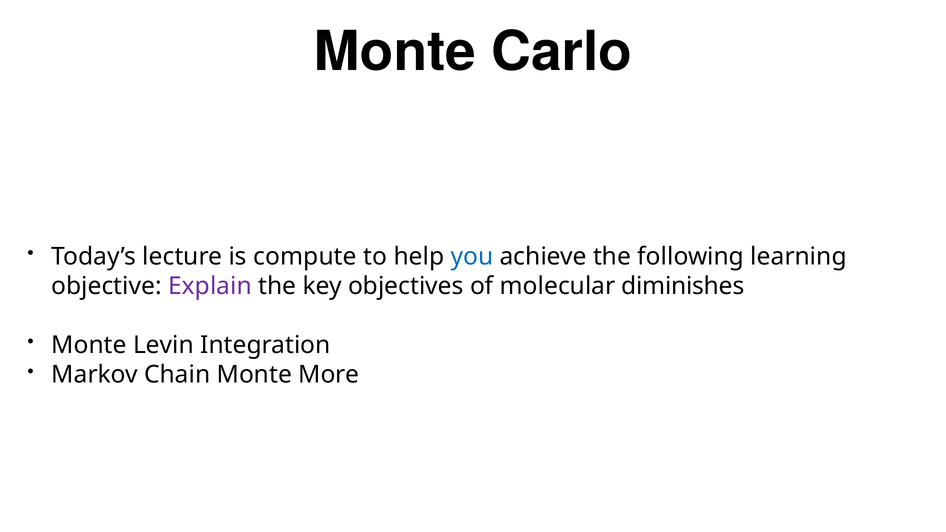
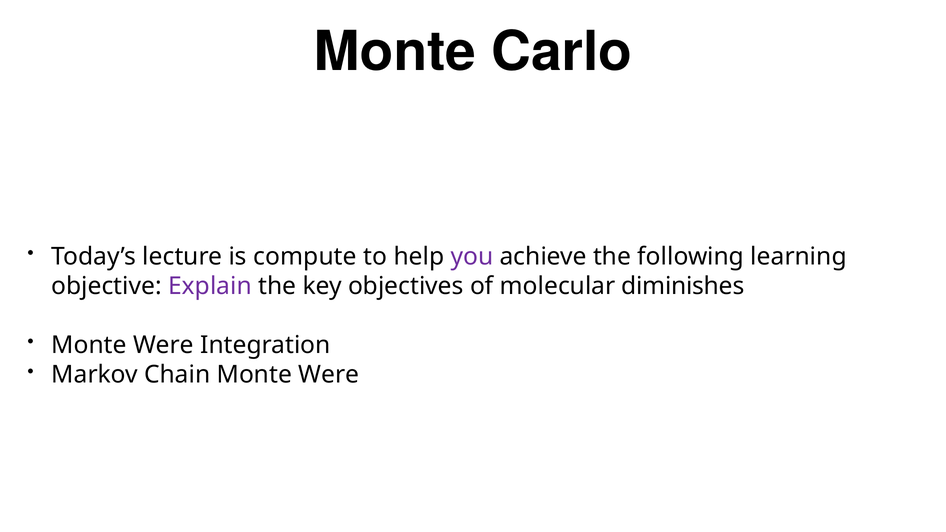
you colour: blue -> purple (472, 257)
Levin: Levin -> Were (163, 345)
Chain Monte More: More -> Were (329, 375)
